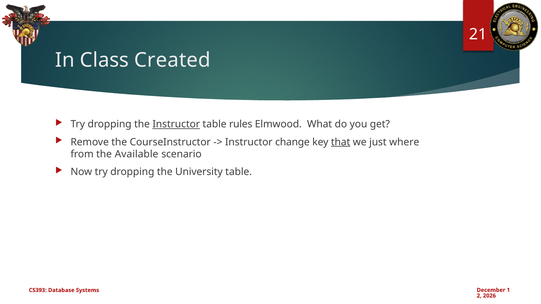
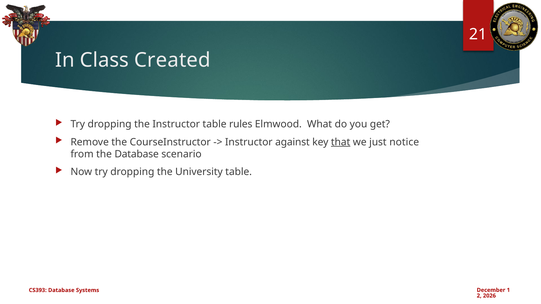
Instructor underline: present -> none (176, 124)
change: change -> against (292, 142)
where: where -> notice (404, 142)
the Available: Available -> Database (137, 154)
